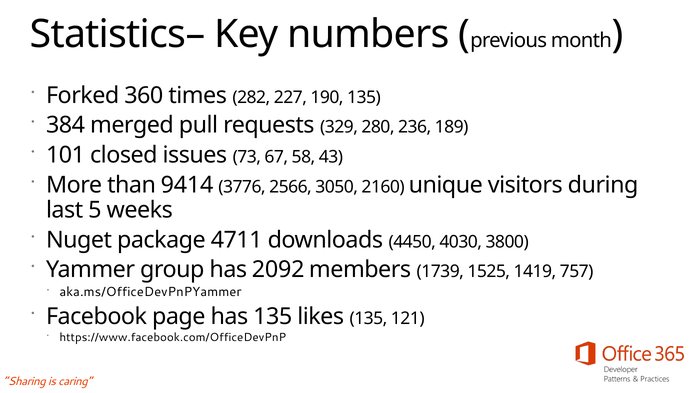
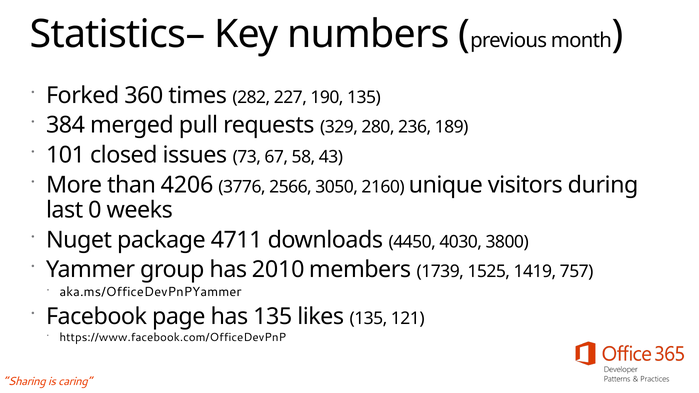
9414: 9414 -> 4206 (187, 185)
5: 5 -> 0 (95, 210)
2092: 2092 -> 2010 (278, 270)
